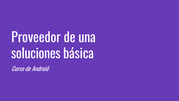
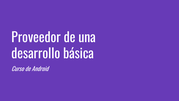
soluciones: soluciones -> desarrollo (36, 54)
